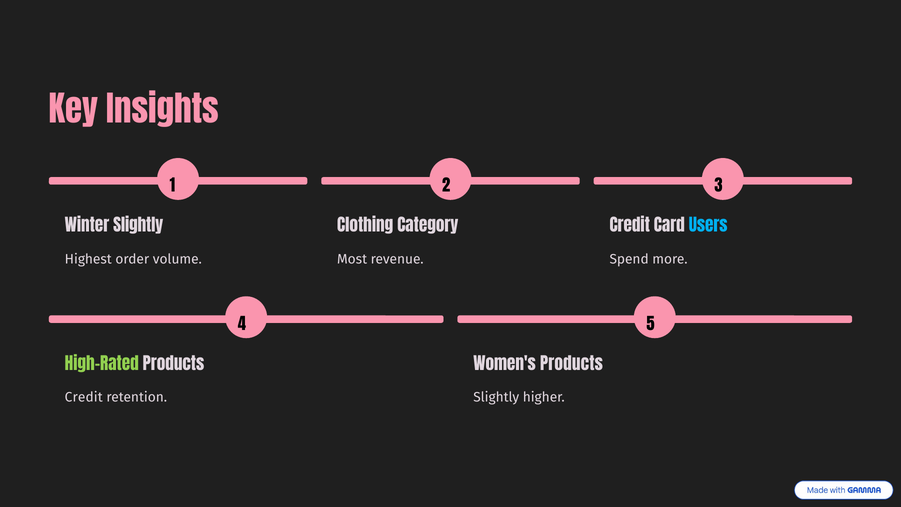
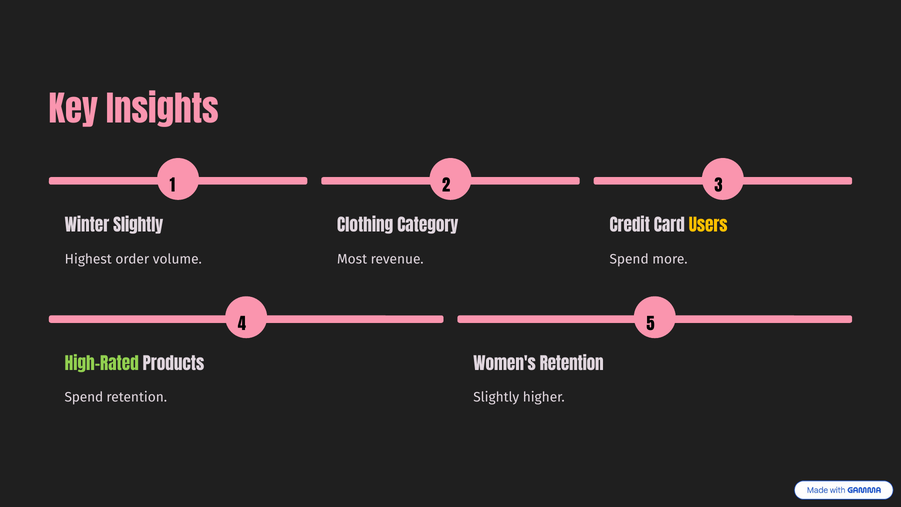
Users colour: light blue -> yellow (708, 226)
Women's Products: Products -> Retention (572, 364)
Credit: Credit -> Spend (84, 397)
